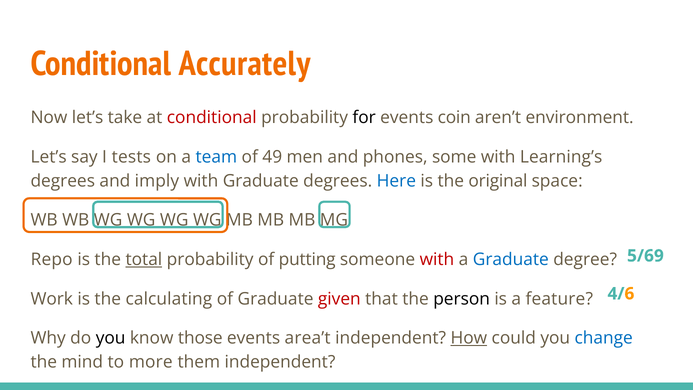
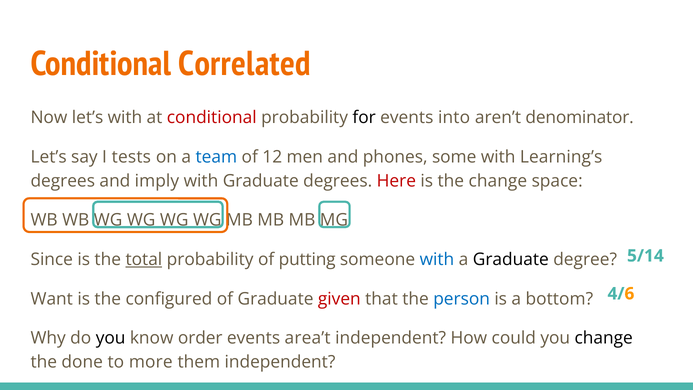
Accurately: Accurately -> Correlated (245, 64)
let’s take: take -> with (125, 118)
coin: coin -> into (454, 118)
environment: environment -> denominator (580, 118)
49: 49 -> 12 (272, 157)
Here colour: blue -> red (396, 181)
the original: original -> change (498, 181)
5/69: 5/69 -> 5/14 (645, 256)
Repo: Repo -> Since (52, 259)
with colour: red -> blue (437, 259)
Graduate colour: blue -> black (511, 259)
Work: Work -> Want (52, 299)
calculating: calculating -> configured (169, 299)
person colour: black -> blue (462, 299)
feature: feature -> bottom (559, 299)
those: those -> order (200, 338)
How underline: present -> none (469, 338)
change colour: blue -> black (604, 338)
mind: mind -> done (82, 362)
